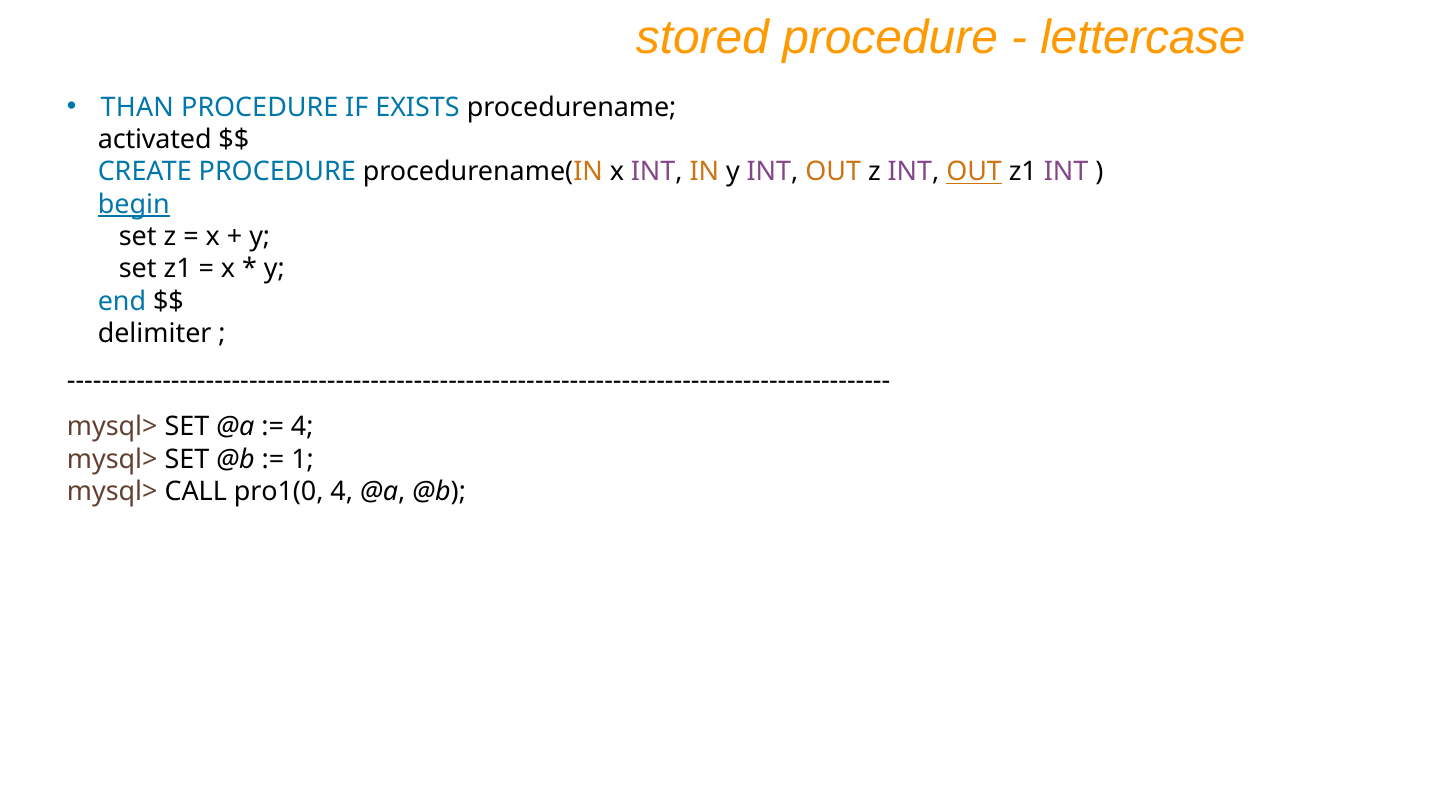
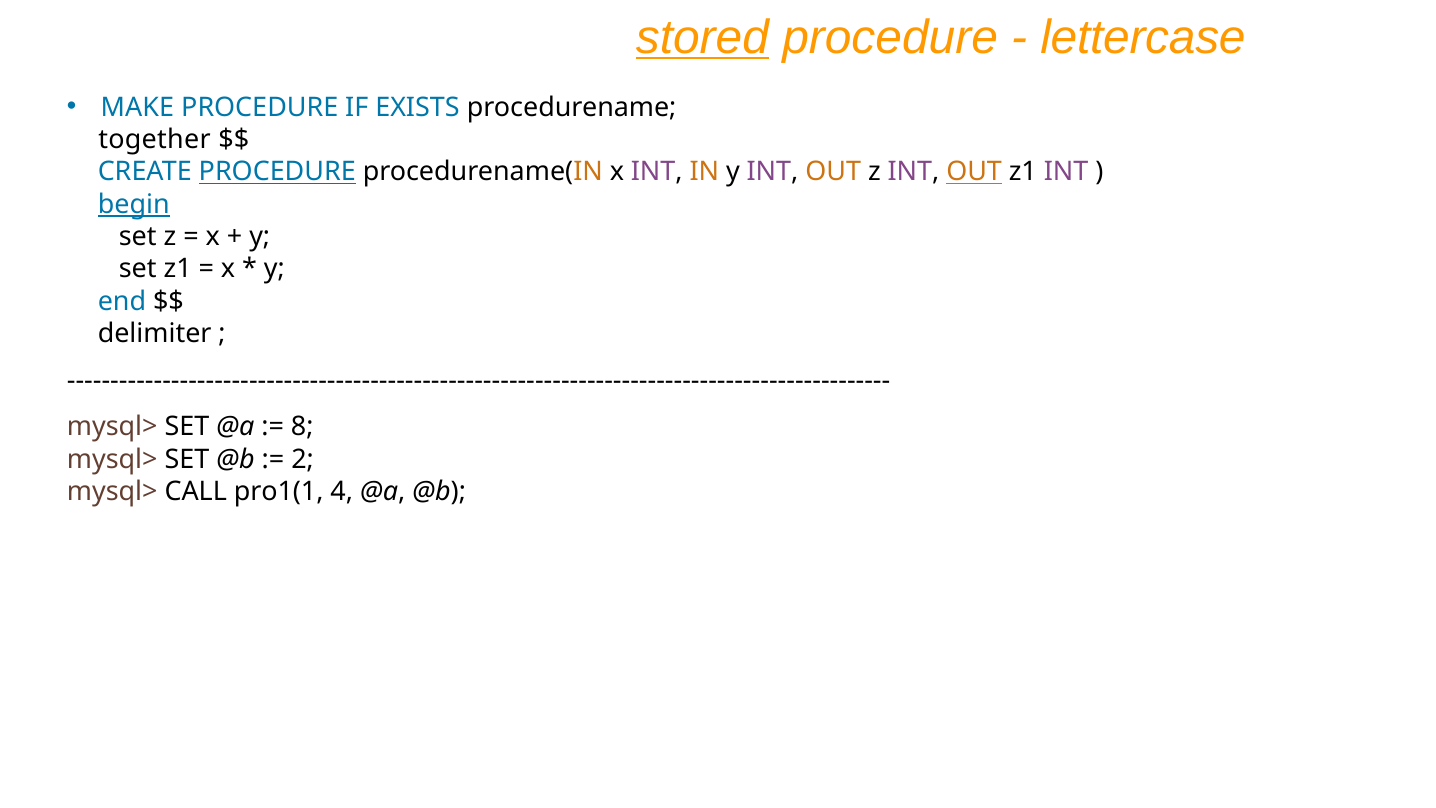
stored underline: none -> present (702, 37)
THAN: THAN -> MAKE (137, 107)
activated: activated -> together (155, 140)
PROCEDURE underline: none -> present (277, 172)
4: 4 -> 8 (302, 427)
1: 1 -> 2 (303, 459)
pro1(0: pro1(0 -> pro1(1 (279, 491)
